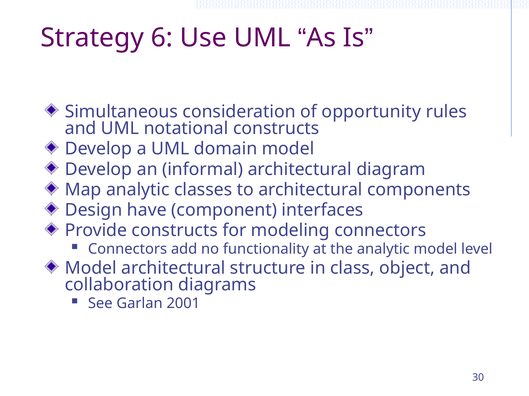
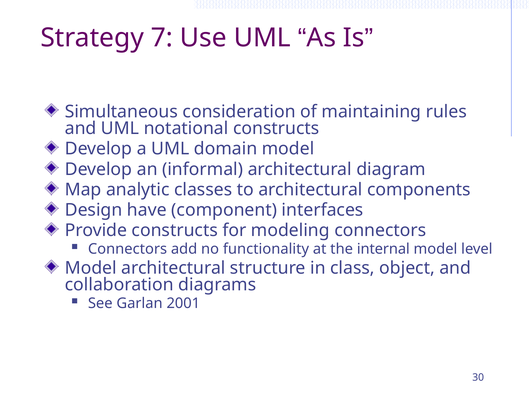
6: 6 -> 7 (162, 38)
opportunity: opportunity -> maintaining (371, 112)
the analytic: analytic -> internal (383, 250)
